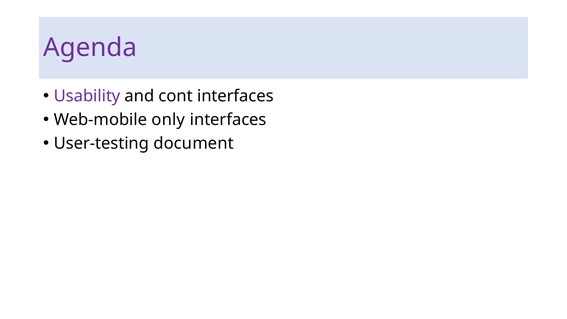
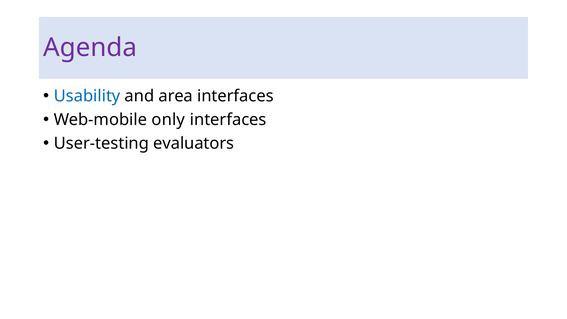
Usability colour: purple -> blue (87, 96)
cont: cont -> area (176, 96)
document: document -> evaluators (194, 143)
